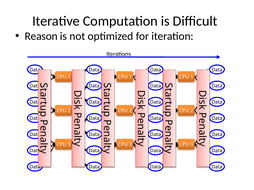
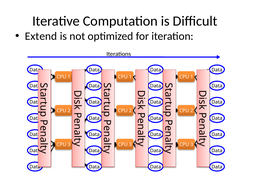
Reason: Reason -> Extend (41, 36)
